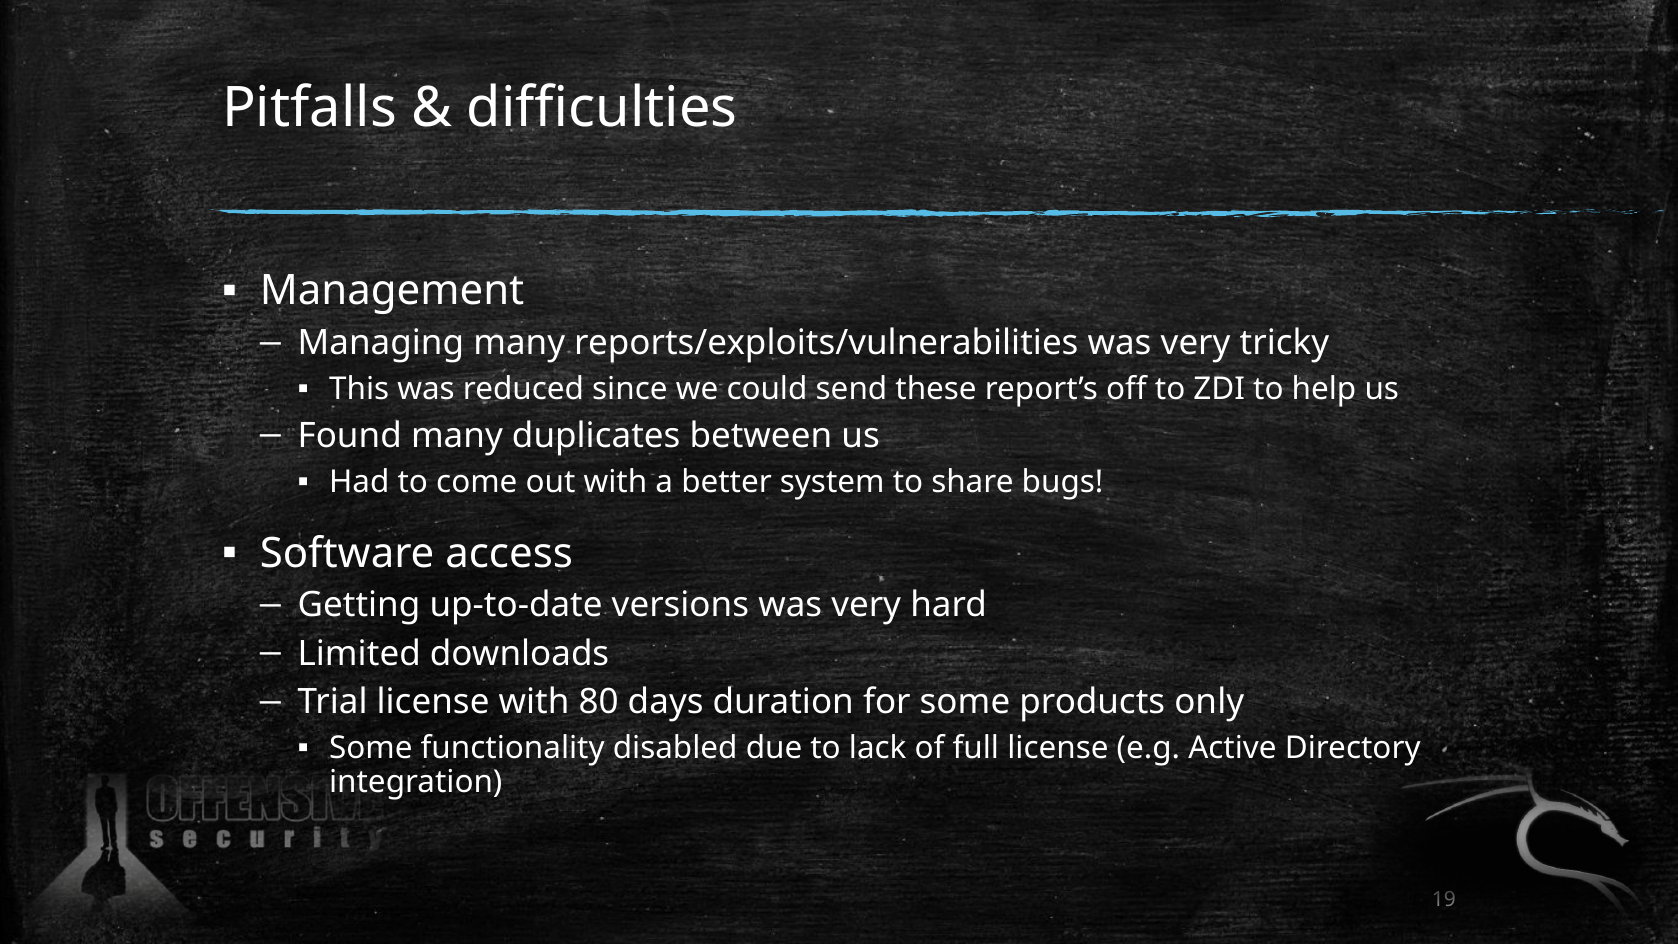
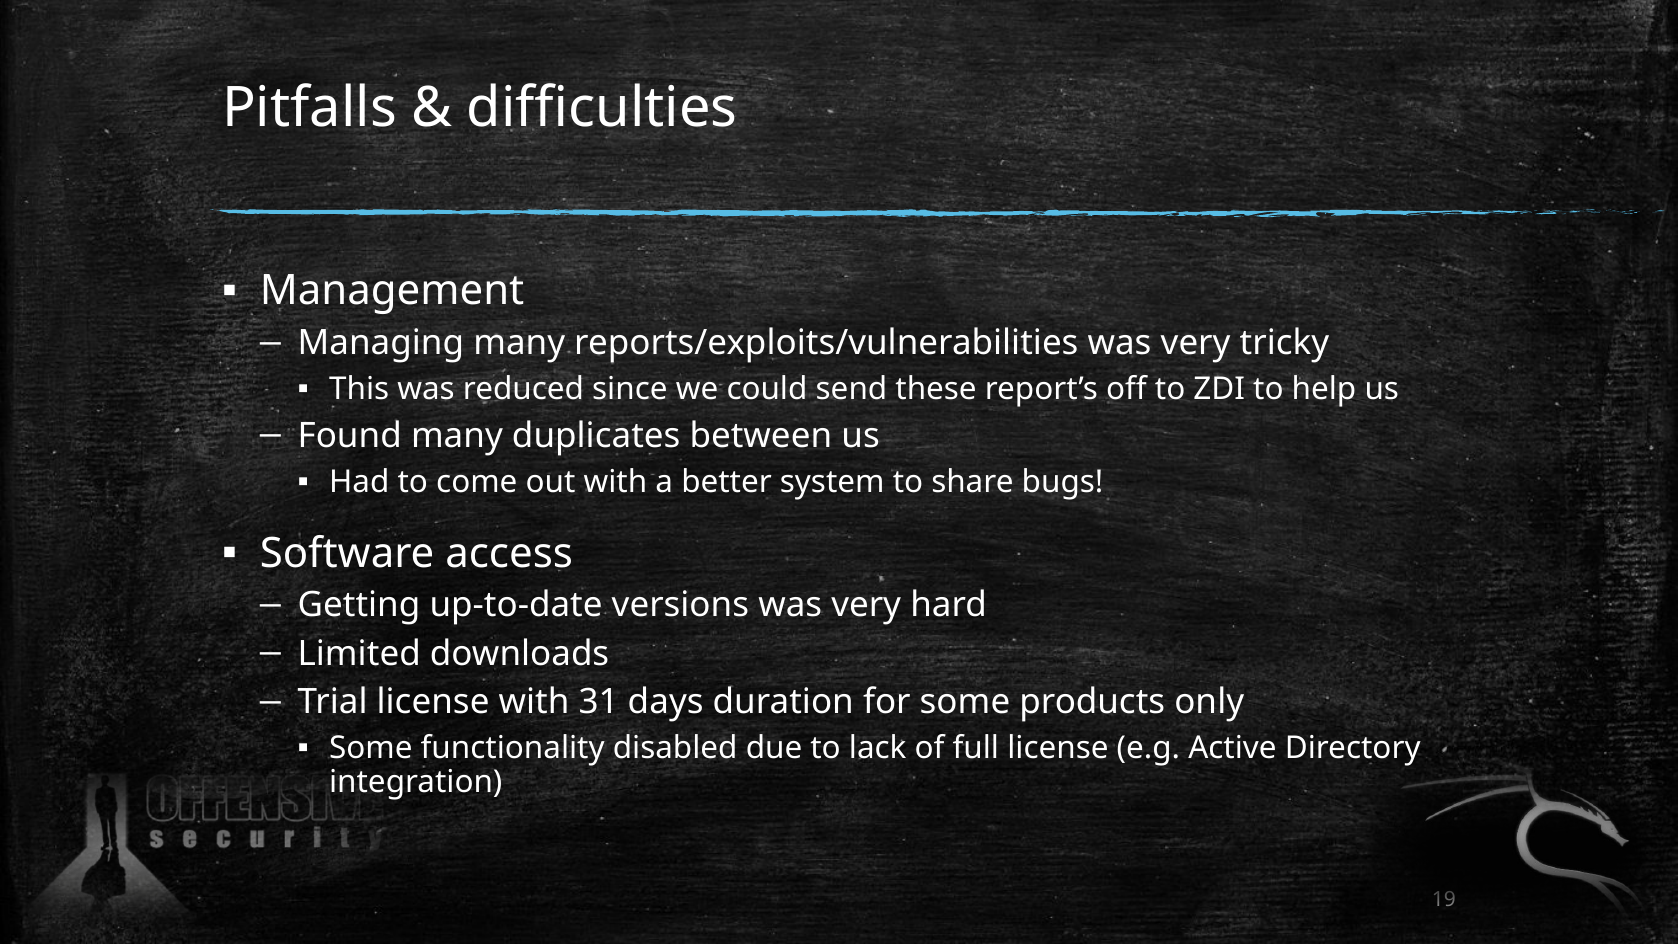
80: 80 -> 31 (599, 702)
